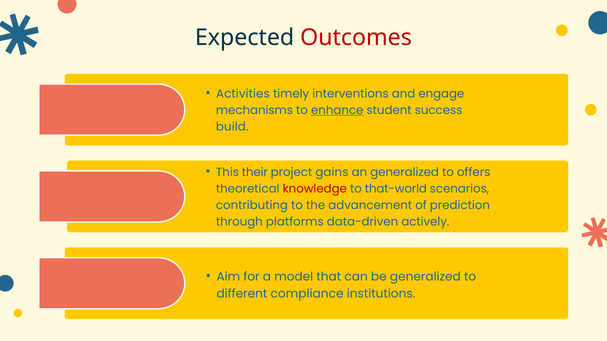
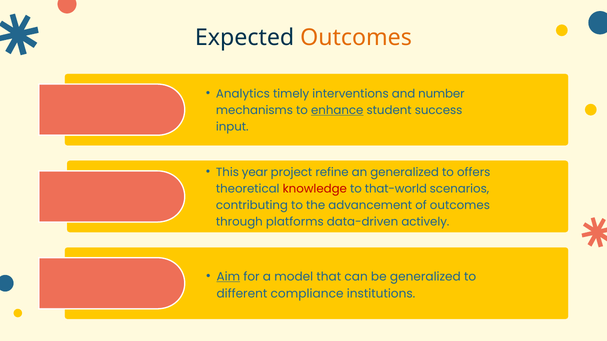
Outcomes colour: red -> orange (356, 38)
Activities: Activities -> Analytics (243, 94)
engage: engage -> number (441, 94)
build: build -> input (232, 127)
their: their -> year (255, 172)
gains: gains -> refine (332, 172)
of prediction: prediction -> outcomes (460, 205)
Aim underline: none -> present (228, 277)
